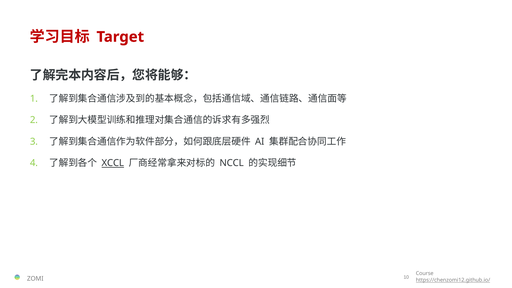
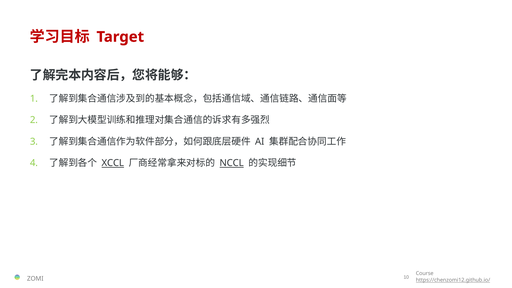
NCCL underline: none -> present (232, 163)
